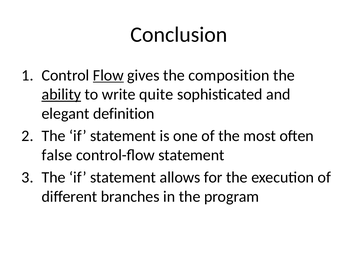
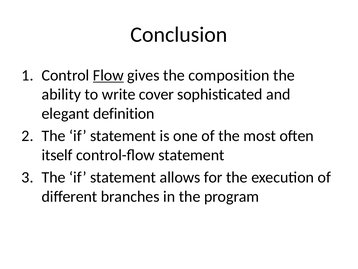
ability underline: present -> none (61, 94)
quite: quite -> cover (156, 94)
false: false -> itself (57, 155)
